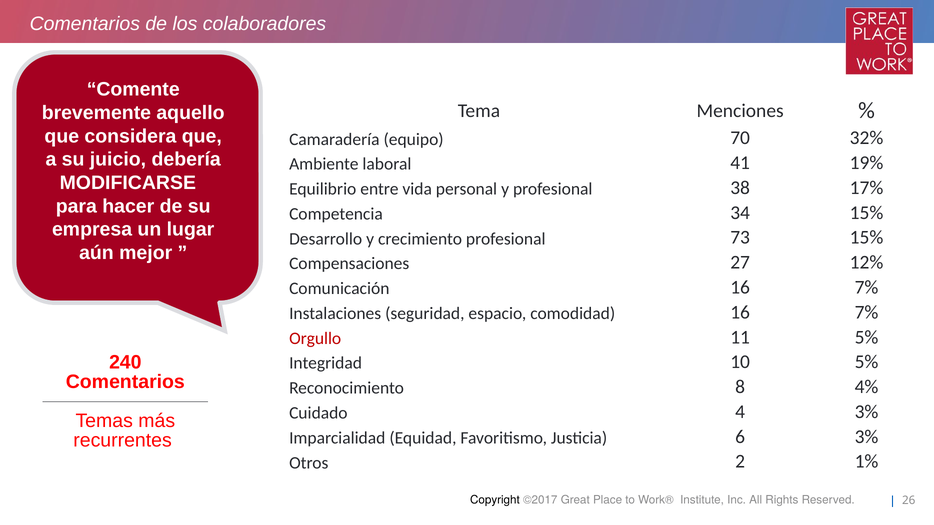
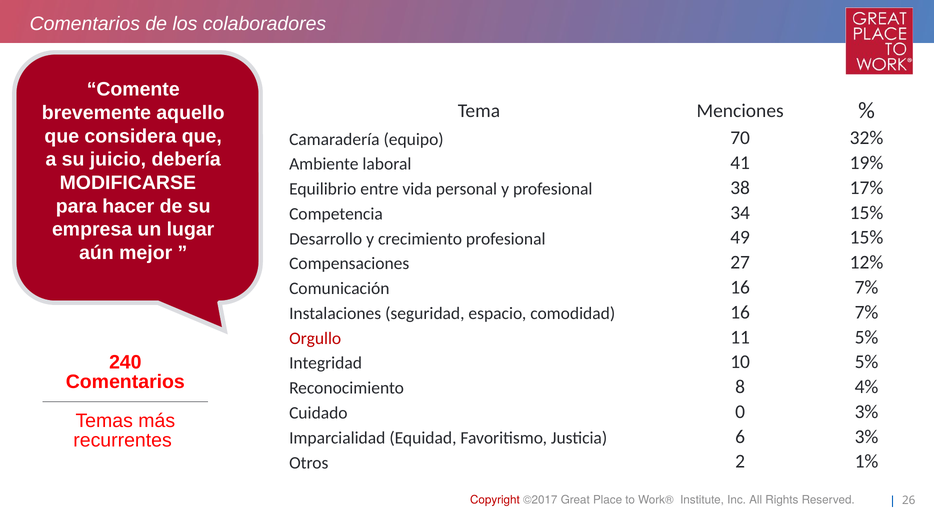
73: 73 -> 49 (740, 238)
4: 4 -> 0 (740, 412)
Copyright colour: black -> red (495, 500)
